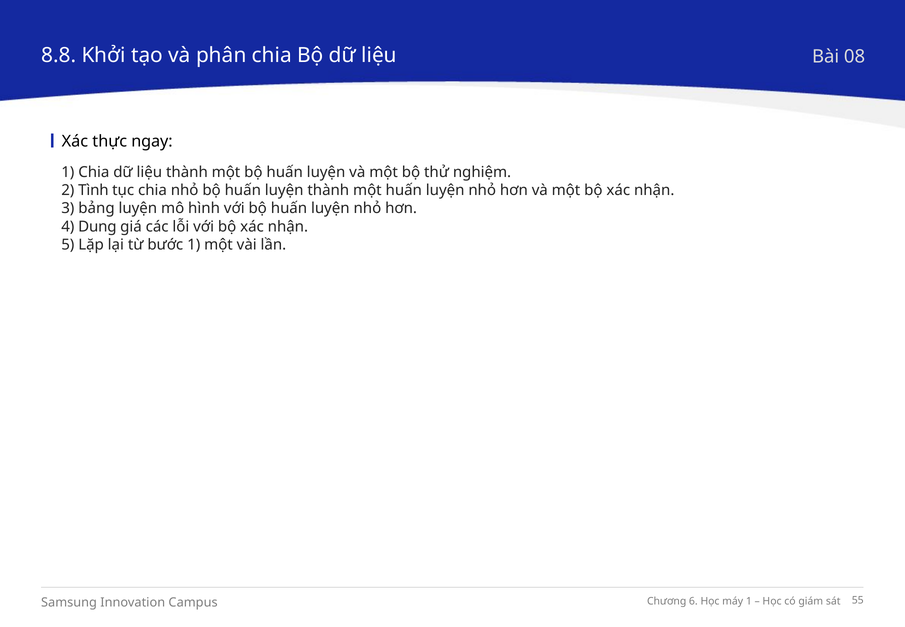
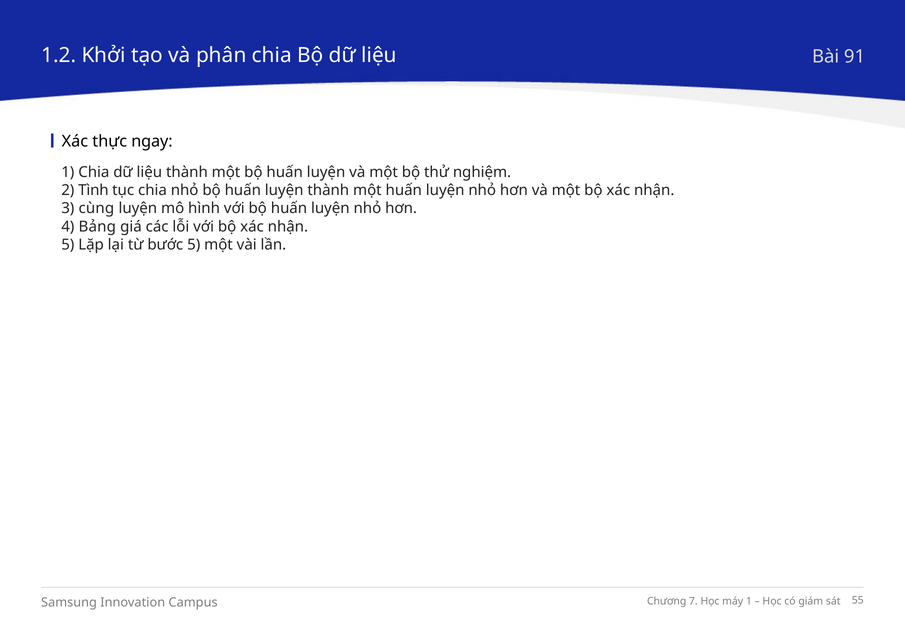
8.8: 8.8 -> 1.2 (59, 55)
08: 08 -> 91 (855, 56)
bảng: bảng -> cùng (96, 208)
Dung: Dung -> Bảng (97, 226)
bước 1: 1 -> 5 (194, 245)
6: 6 -> 7 (693, 601)
